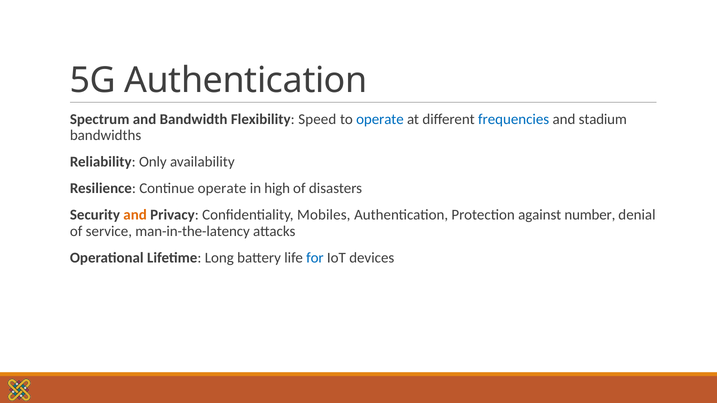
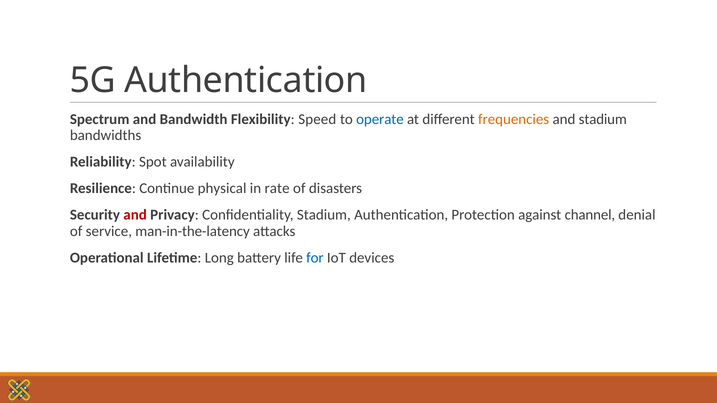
frequencies colour: blue -> orange (514, 119)
Only: Only -> Spot (153, 162)
Continue operate: operate -> physical (222, 189)
high: high -> rate (277, 189)
and colour: orange -> red (135, 215)
Confidentiality Mobiles: Mobiles -> Stadium (324, 215)
number: number -> channel (590, 215)
